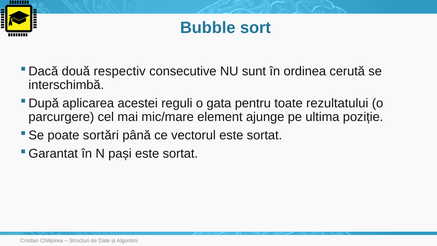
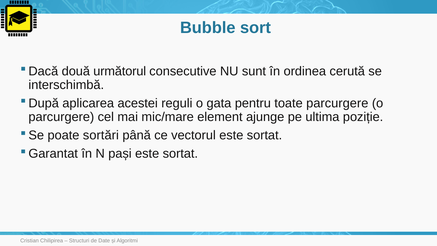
respectiv: respectiv -> următorul (120, 71)
toate rezultatului: rezultatului -> parcurgere (337, 103)
